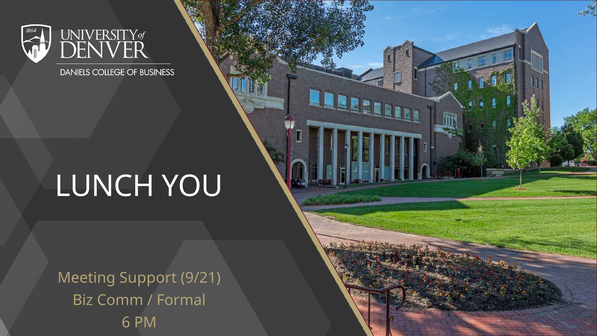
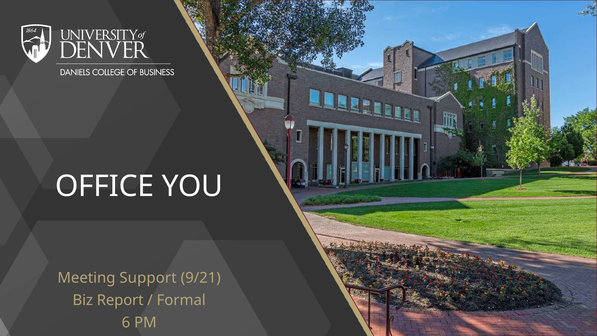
LUNCH: LUNCH -> OFFICE (105, 186)
Comm: Comm -> Report (120, 300)
